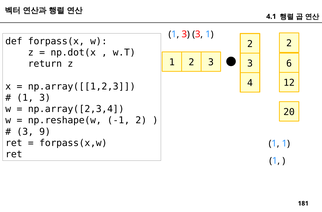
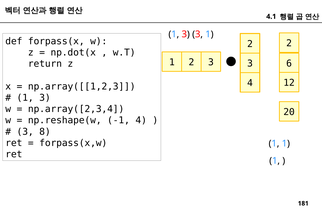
-1 2: 2 -> 4 (141, 120)
9: 9 -> 8 (45, 131)
